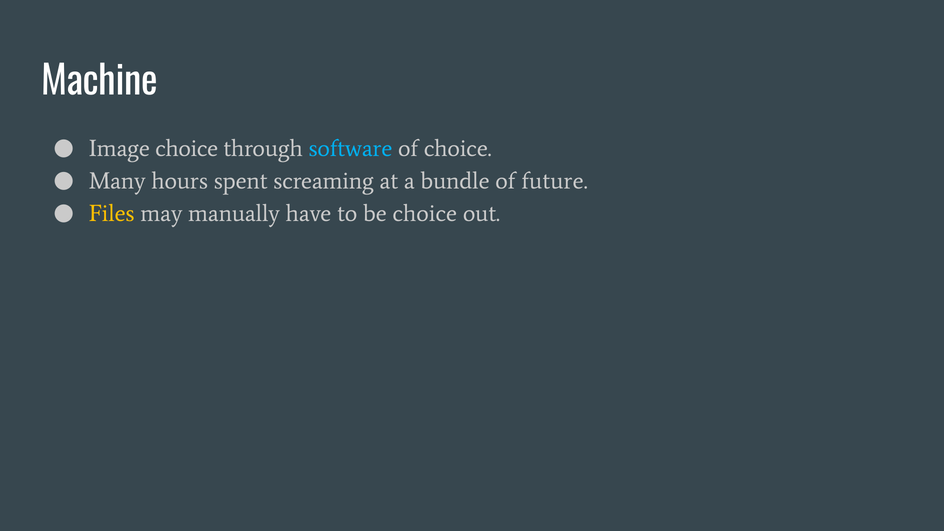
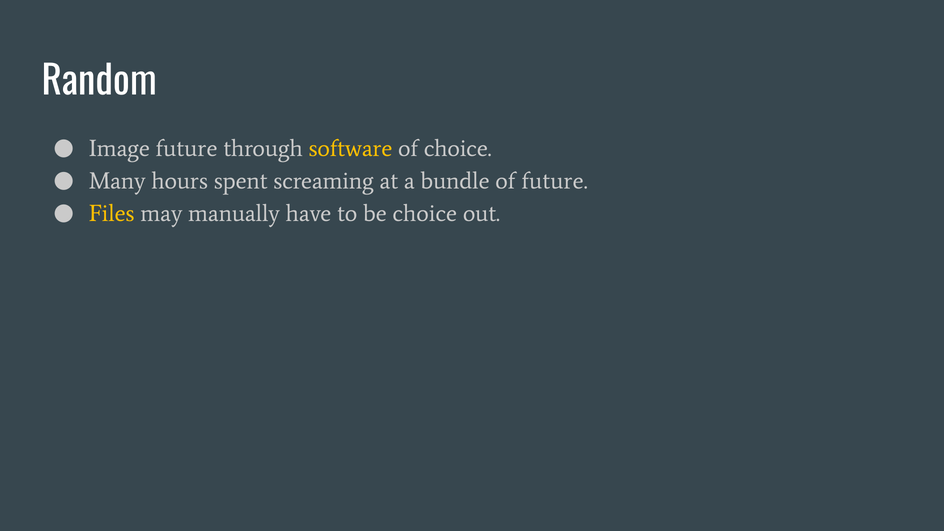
Machine: Machine -> Random (99, 82)
Image choice: choice -> future (186, 148)
software colour: light blue -> yellow (350, 148)
